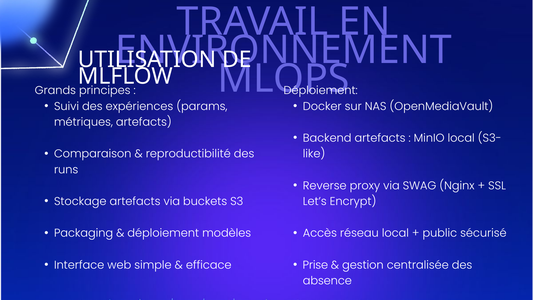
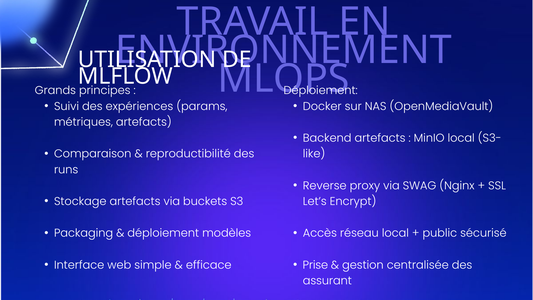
absence: absence -> assurant (327, 281)
